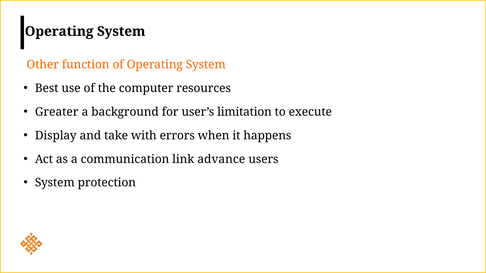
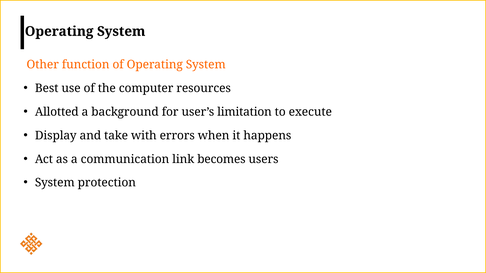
Greater: Greater -> Allotted (57, 112)
advance: advance -> becomes (221, 159)
